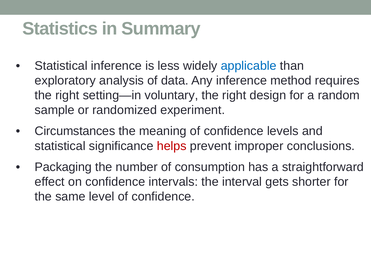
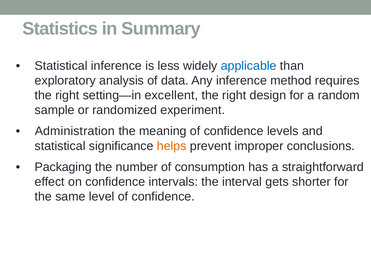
voluntary: voluntary -> excellent (171, 95)
Circumstances: Circumstances -> Administration (75, 131)
helps colour: red -> orange (172, 146)
